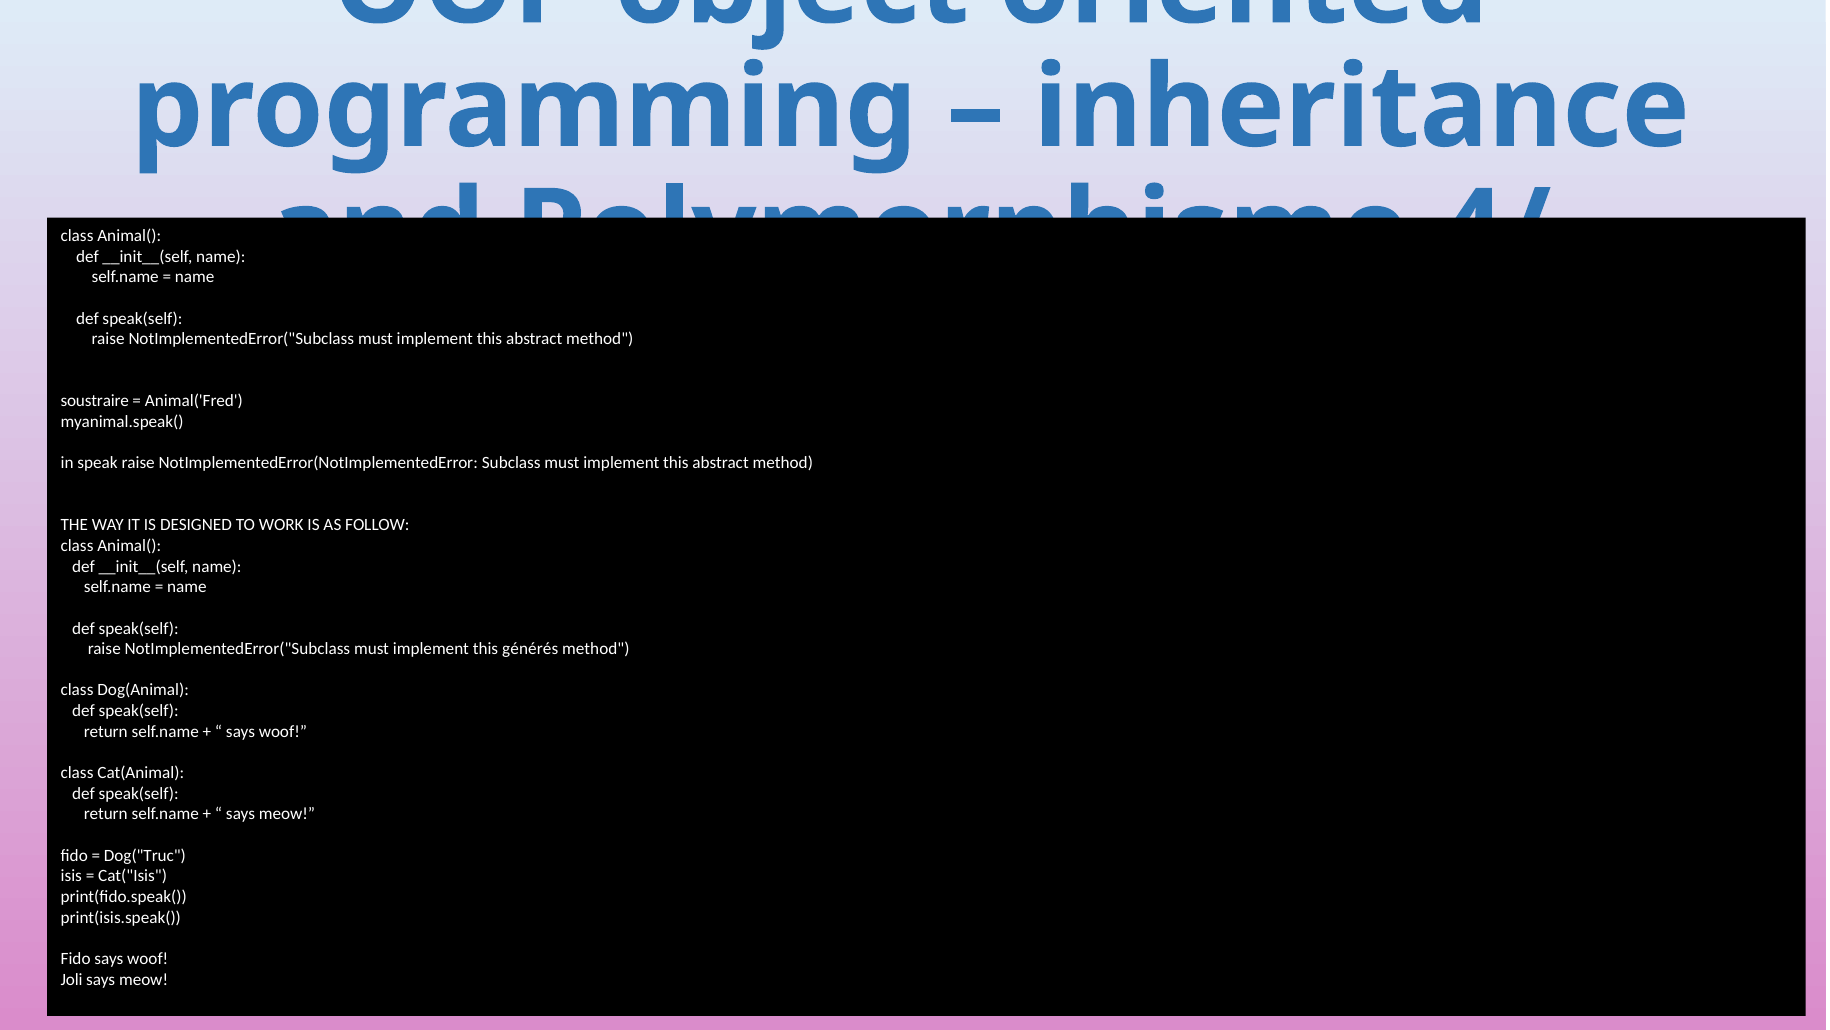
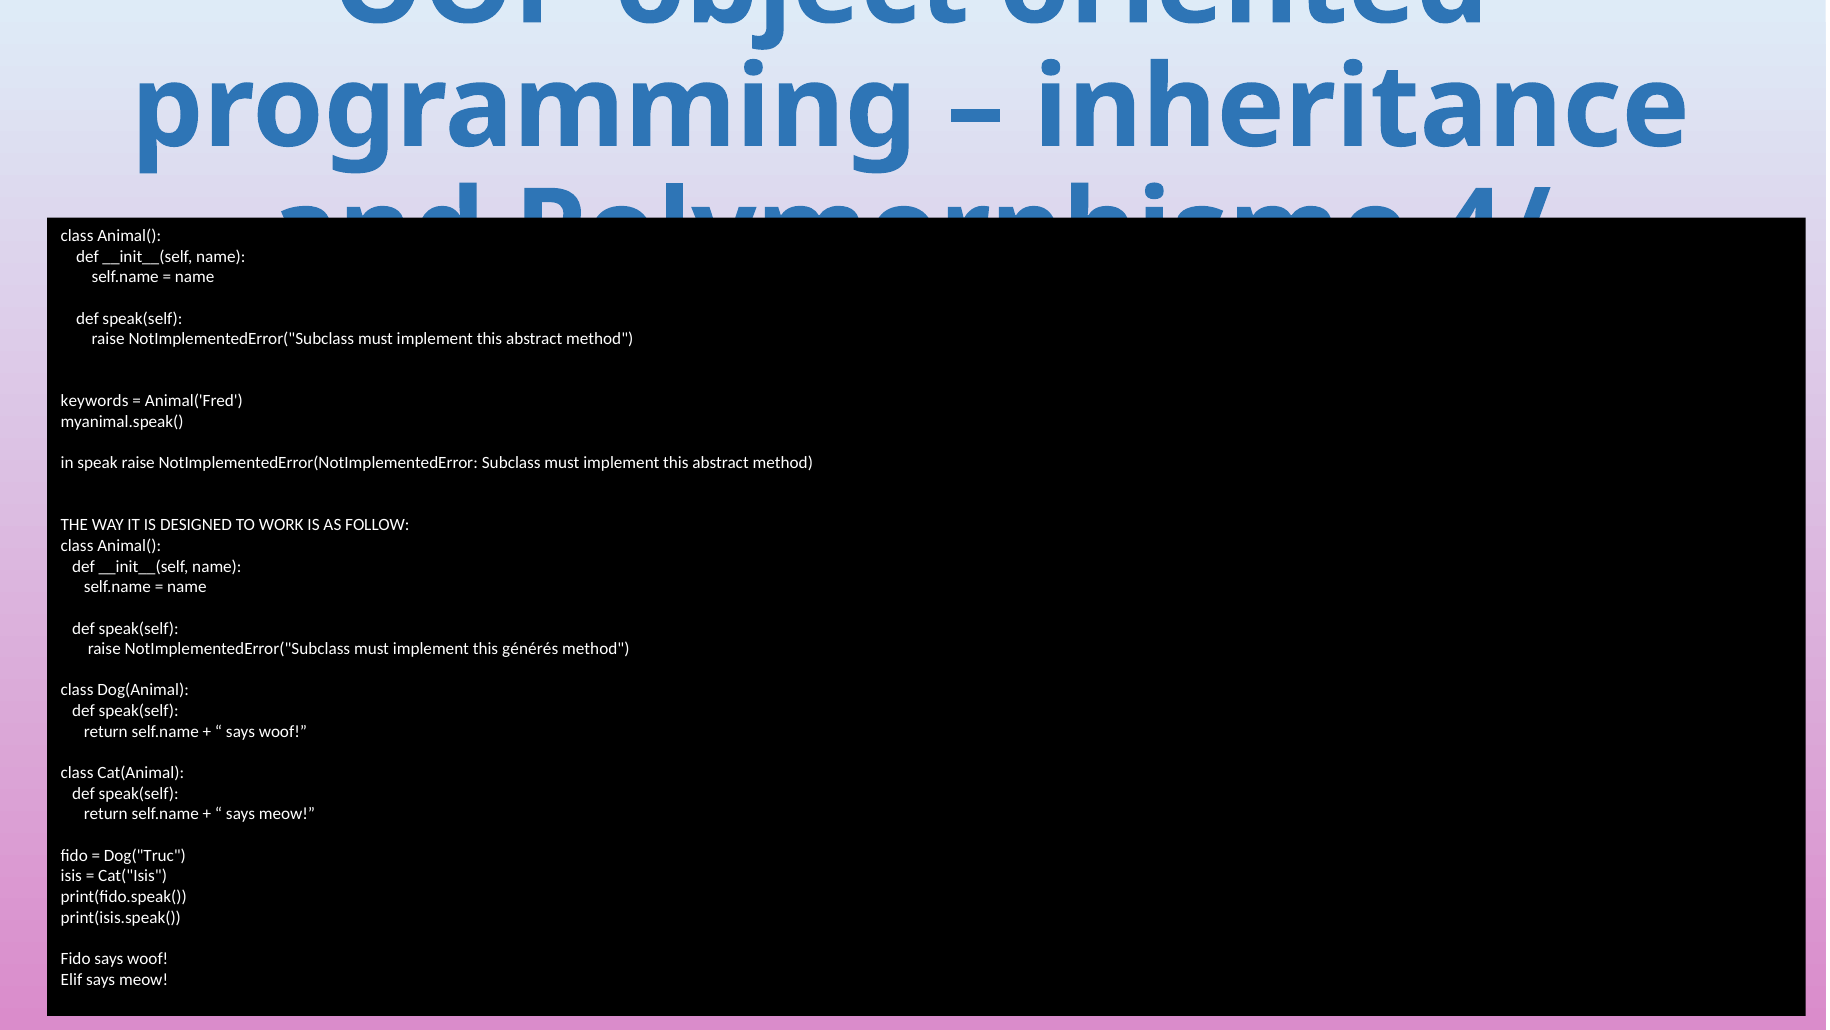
soustraire: soustraire -> keywords (95, 401)
Joli: Joli -> Elif (72, 979)
